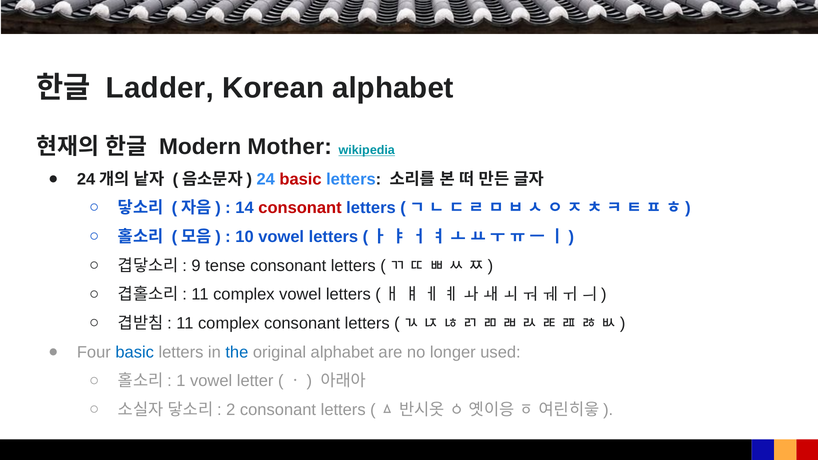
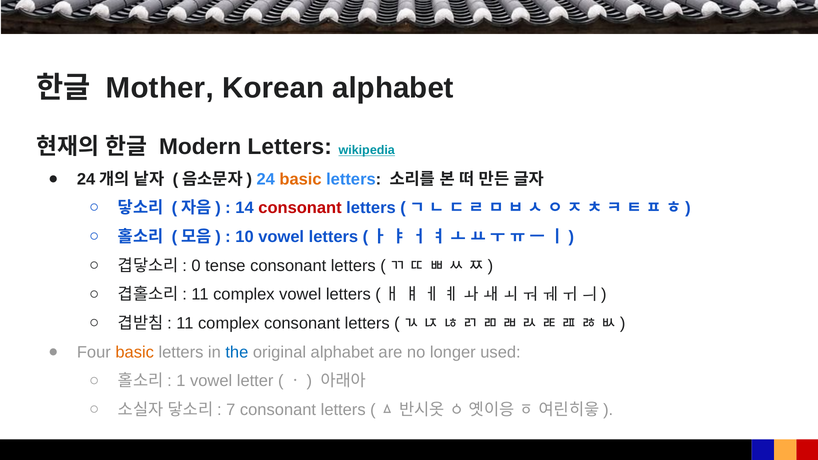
Ladder: Ladder -> Mother (160, 88)
Modern Mother: Mother -> Letters (290, 147)
basic colour: red -> orange (301, 179)
9: 9 -> 0 (196, 266)
basic colour: blue -> orange (135, 352)
2: 2 -> 7 (231, 410)
